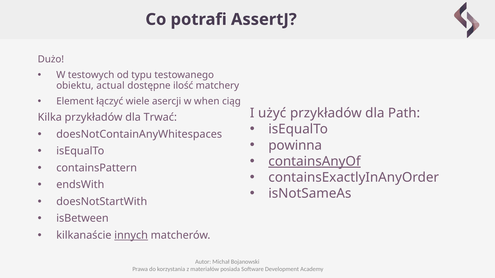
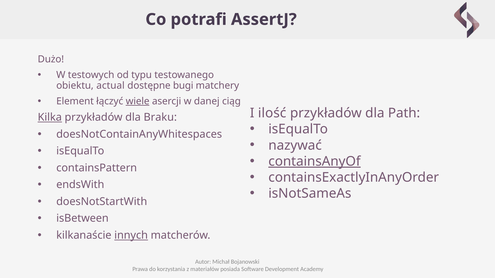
ilość: ilość -> bugi (183, 86)
wiele underline: none -> present (138, 101)
when: when -> danej (207, 101)
użyć: użyć -> ilość (272, 113)
Kilka underline: none -> present (50, 118)
Trwać: Trwać -> Braku (160, 118)
powinna: powinna -> nazywać (295, 146)
